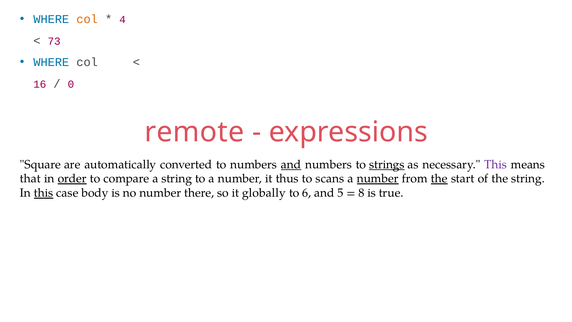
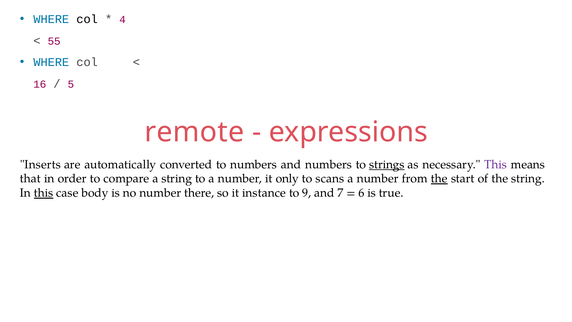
col colour: orange -> black (87, 19)
73: 73 -> 55 (54, 41)
0: 0 -> 5 (71, 84)
Square: Square -> Inserts (40, 164)
and underline: present -> none (291, 164)
order underline: present -> none (72, 179)
thus: thus -> only (287, 179)
number underline: present -> none (378, 179)
globally: globally -> instance (264, 193)
6: 6 -> 9 (307, 193)
5: 5 -> 7 (340, 193)
8: 8 -> 6 (361, 193)
